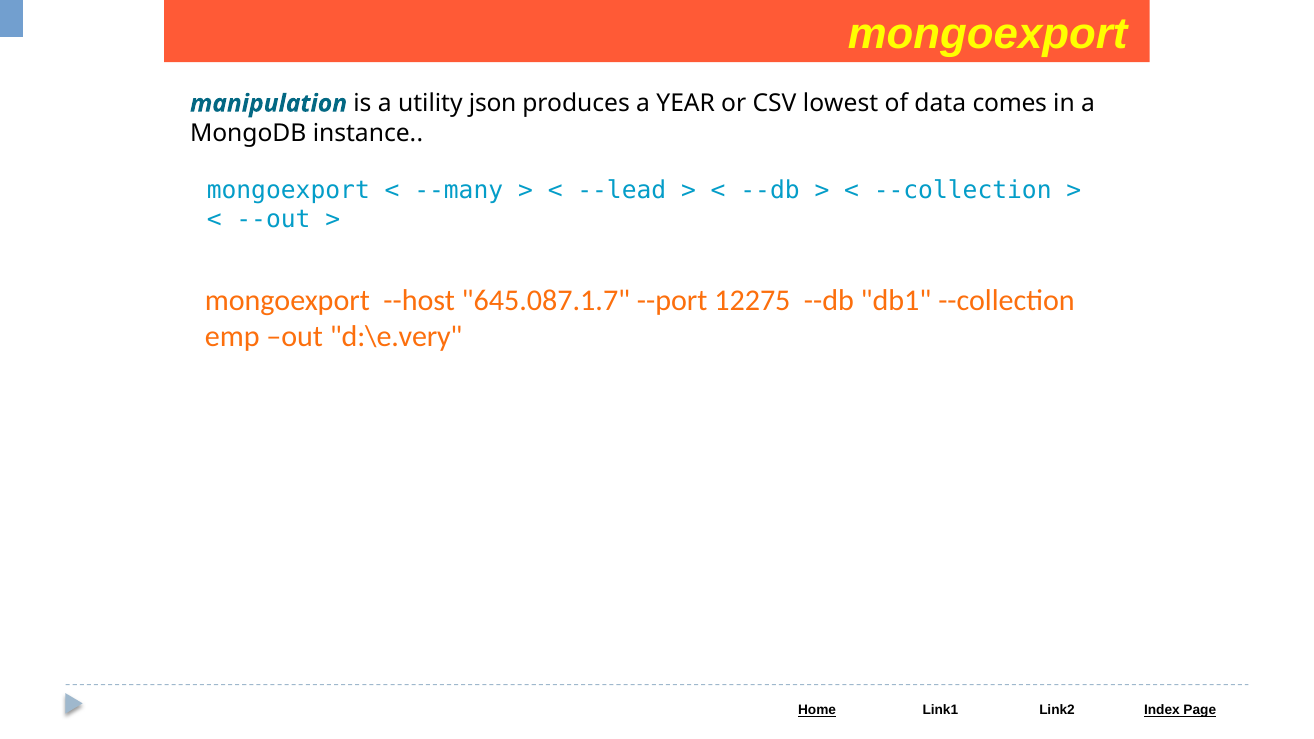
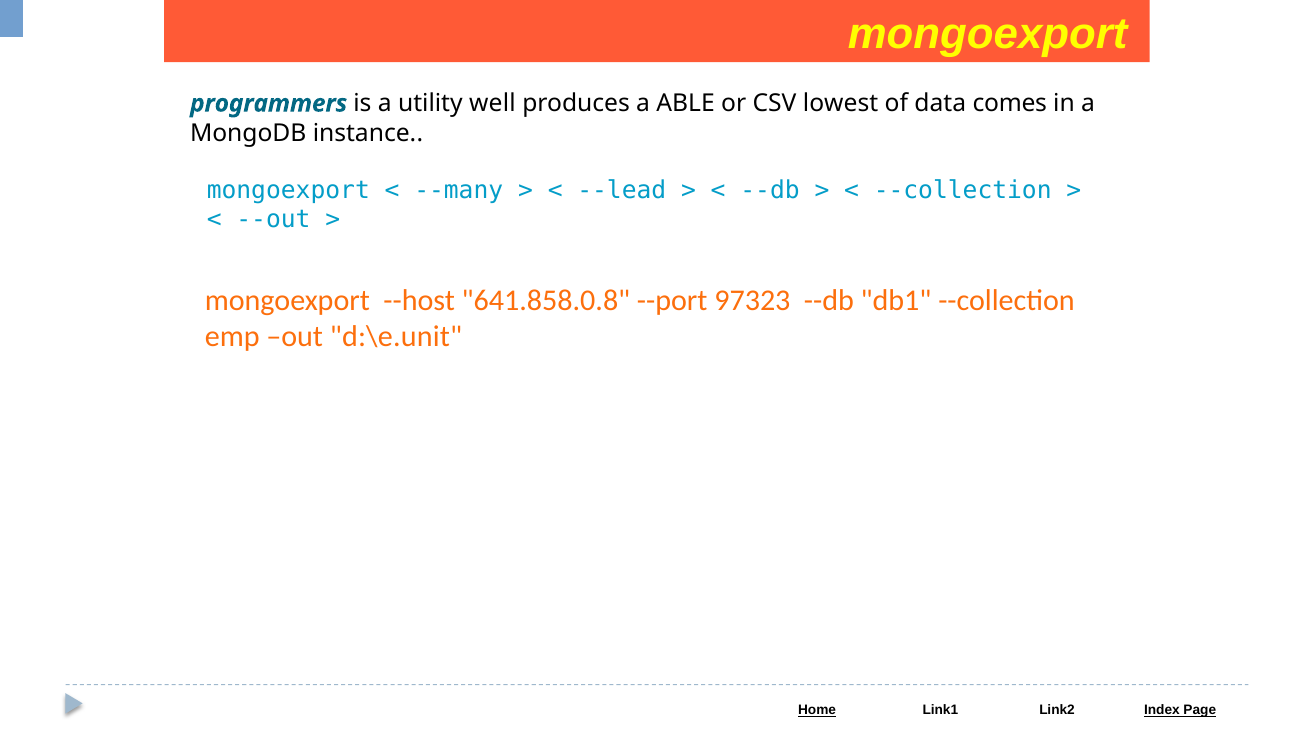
manipulation: manipulation -> programmers (269, 103)
json: json -> well (492, 103)
YEAR: YEAR -> ABLE (686, 103)
645.087.1.7: 645.087.1.7 -> 641.858.0.8 (546, 301)
12275: 12275 -> 97323 (752, 301)
d:\e.very: d:\e.very -> d:\e.unit (396, 337)
